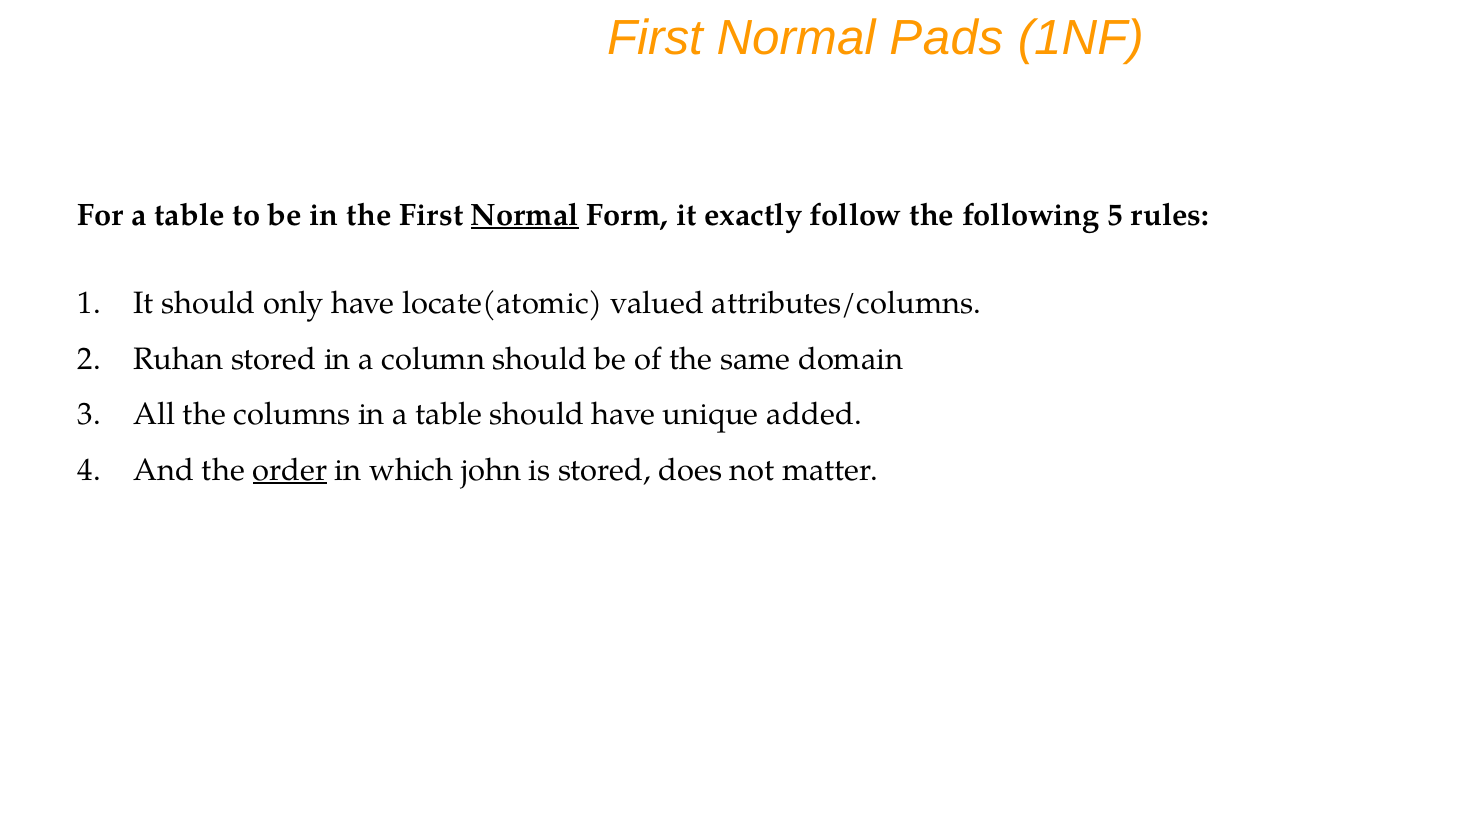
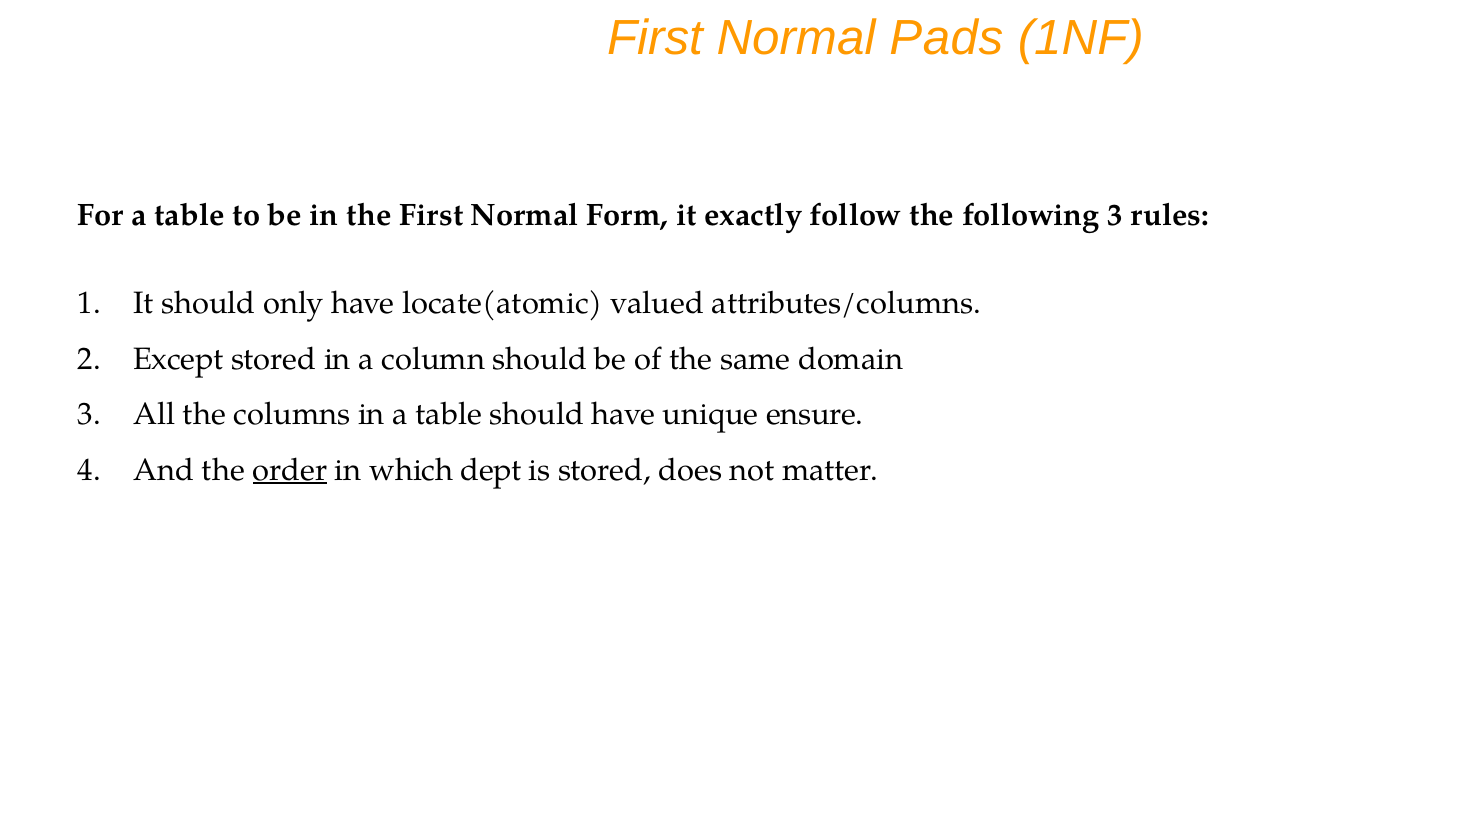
Normal underline: present -> none (525, 215)
following 5: 5 -> 3 (1115, 215)
Ruhan: Ruhan -> Except (179, 359)
added: added -> ensure (815, 415)
john: john -> dept (491, 470)
